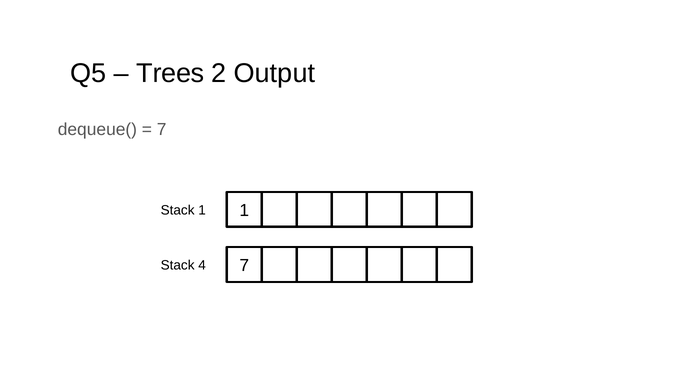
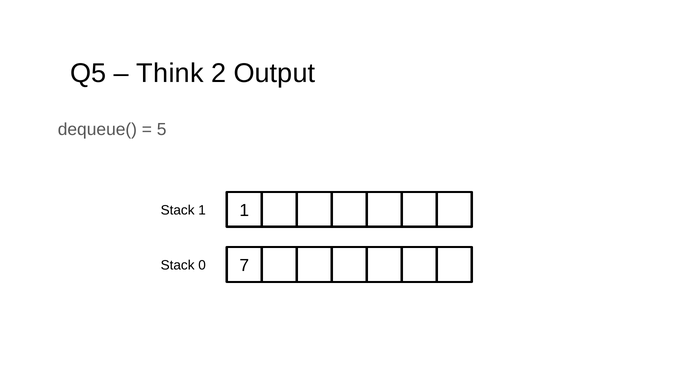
Trees: Trees -> Think (170, 73)
7: 7 -> 5 (162, 129)
4: 4 -> 0 (202, 265)
